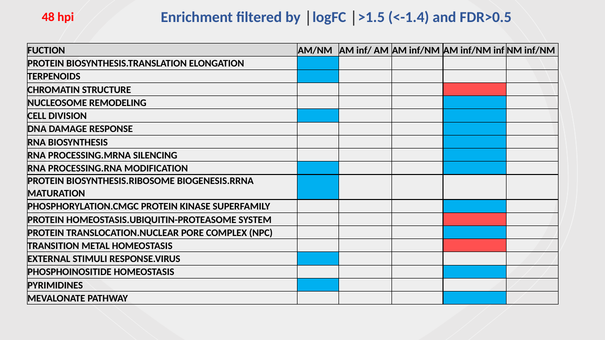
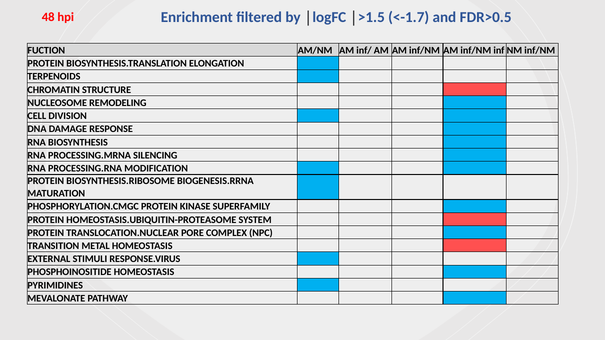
<-1.4: <-1.4 -> <-1.7 (409, 17)
